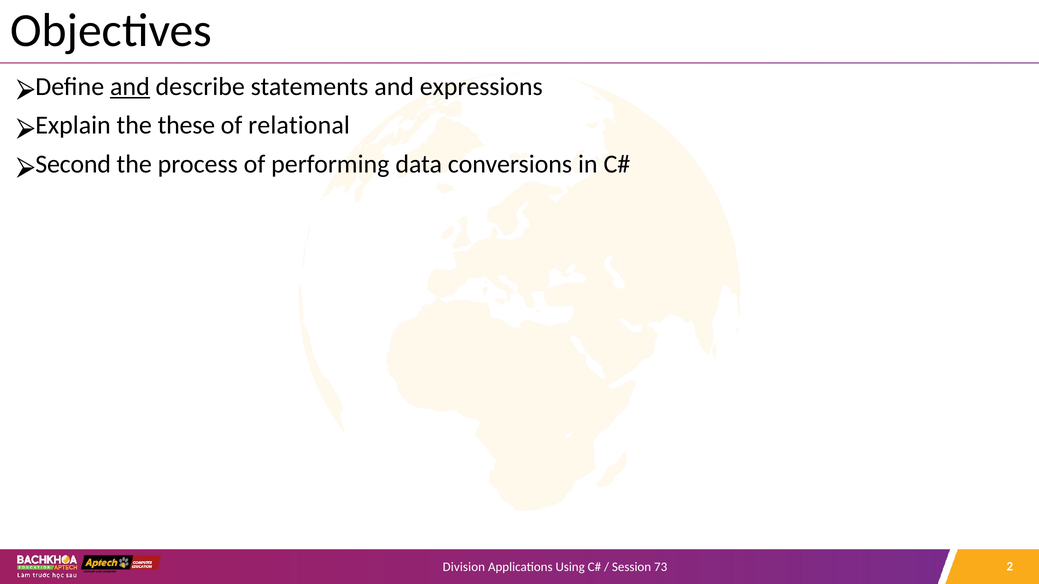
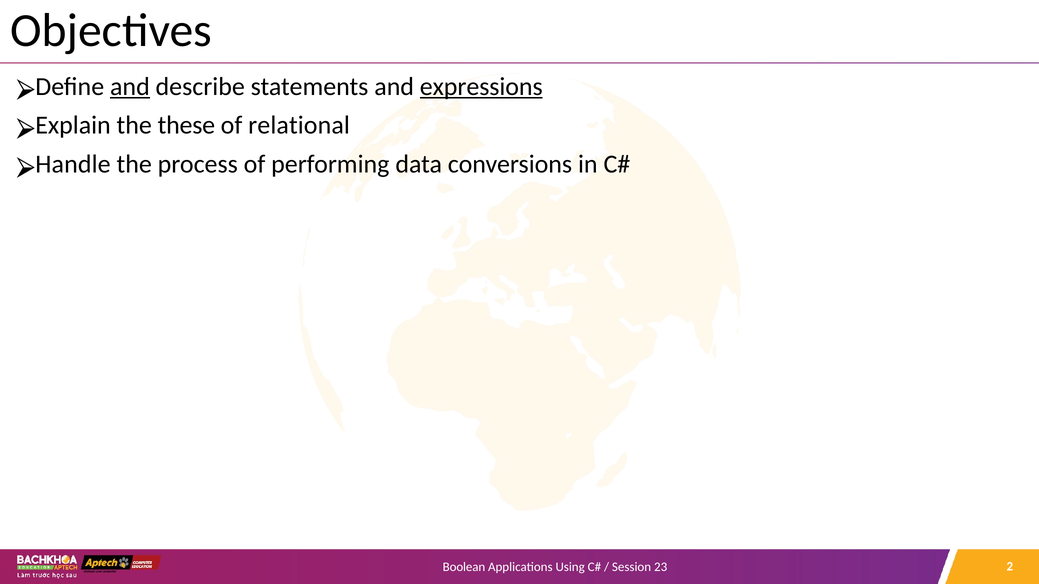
expressions underline: none -> present (481, 87)
Second: Second -> Handle (73, 164)
Division: Division -> Boolean (464, 567)
73: 73 -> 23 (661, 567)
